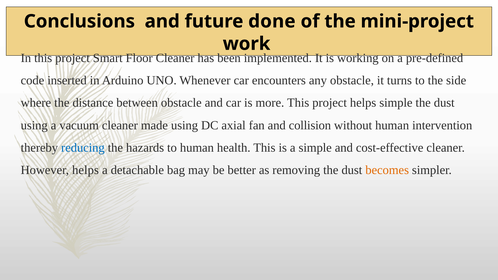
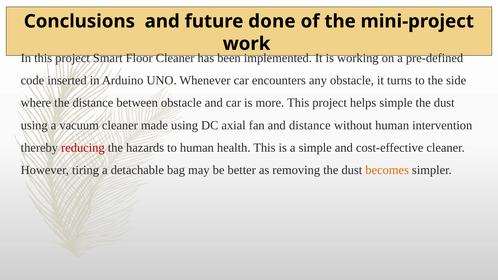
and collision: collision -> distance (310, 125)
reducing colour: blue -> red (83, 148)
However helps: helps -> tiring (86, 170)
